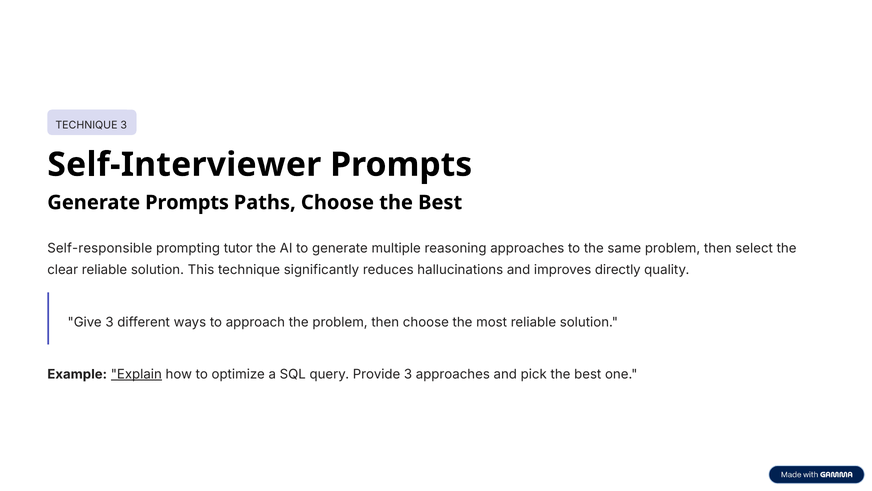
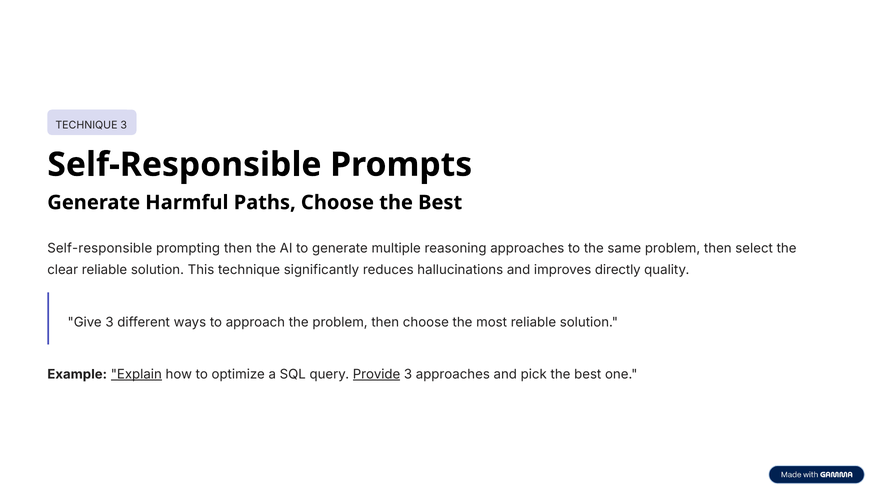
Self-Interviewer: Self-Interviewer -> Self-Responsible (184, 165)
Generate Prompts: Prompts -> Harmful (187, 202)
prompting tutor: tutor -> then (238, 248)
Provide underline: none -> present (377, 374)
